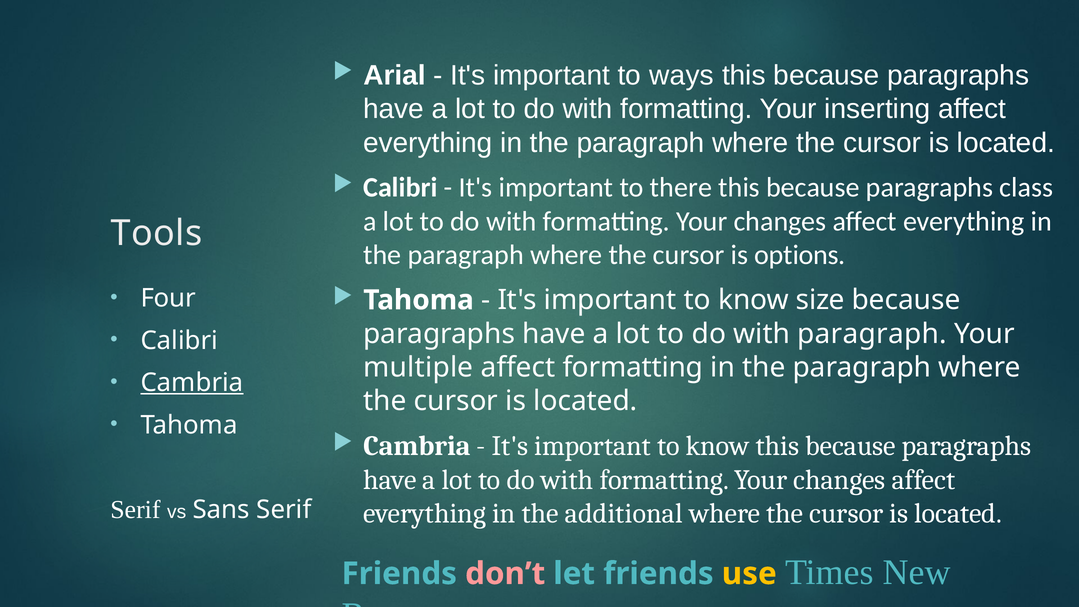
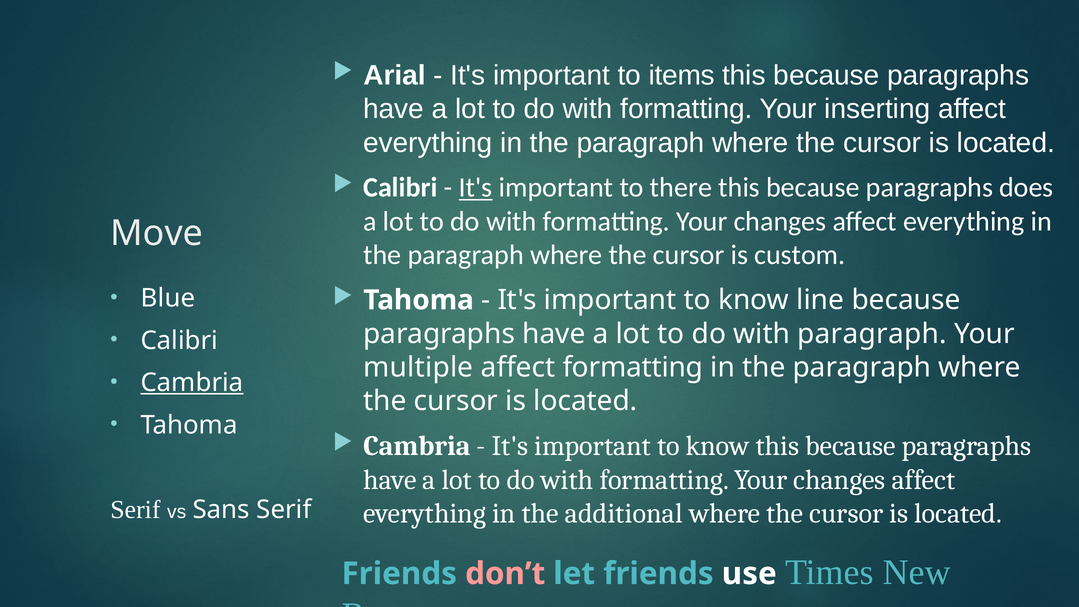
ways: ways -> items (682, 75)
It's underline: none -> present (476, 188)
class: class -> does (1026, 188)
Tools: Tools -> Move (157, 233)
options: options -> custom (800, 255)
Four: Four -> Blue (168, 298)
size: size -> line (820, 300)
use colour: yellow -> white (749, 574)
